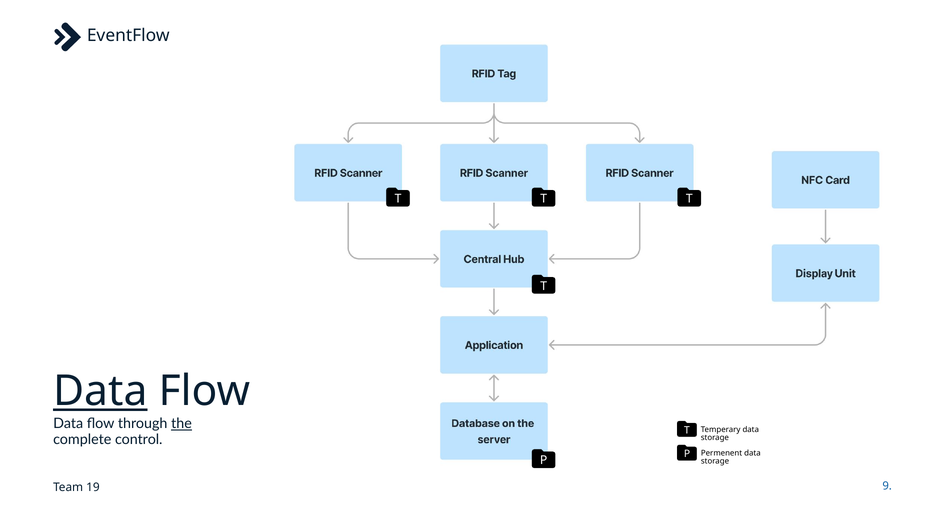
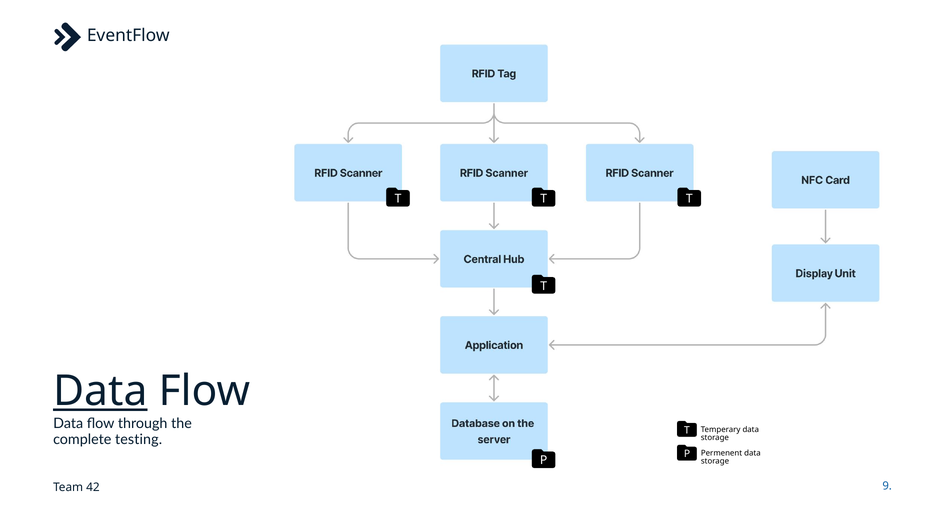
the underline: present -> none (181, 423)
control: control -> testing (139, 439)
19: 19 -> 42 (93, 487)
